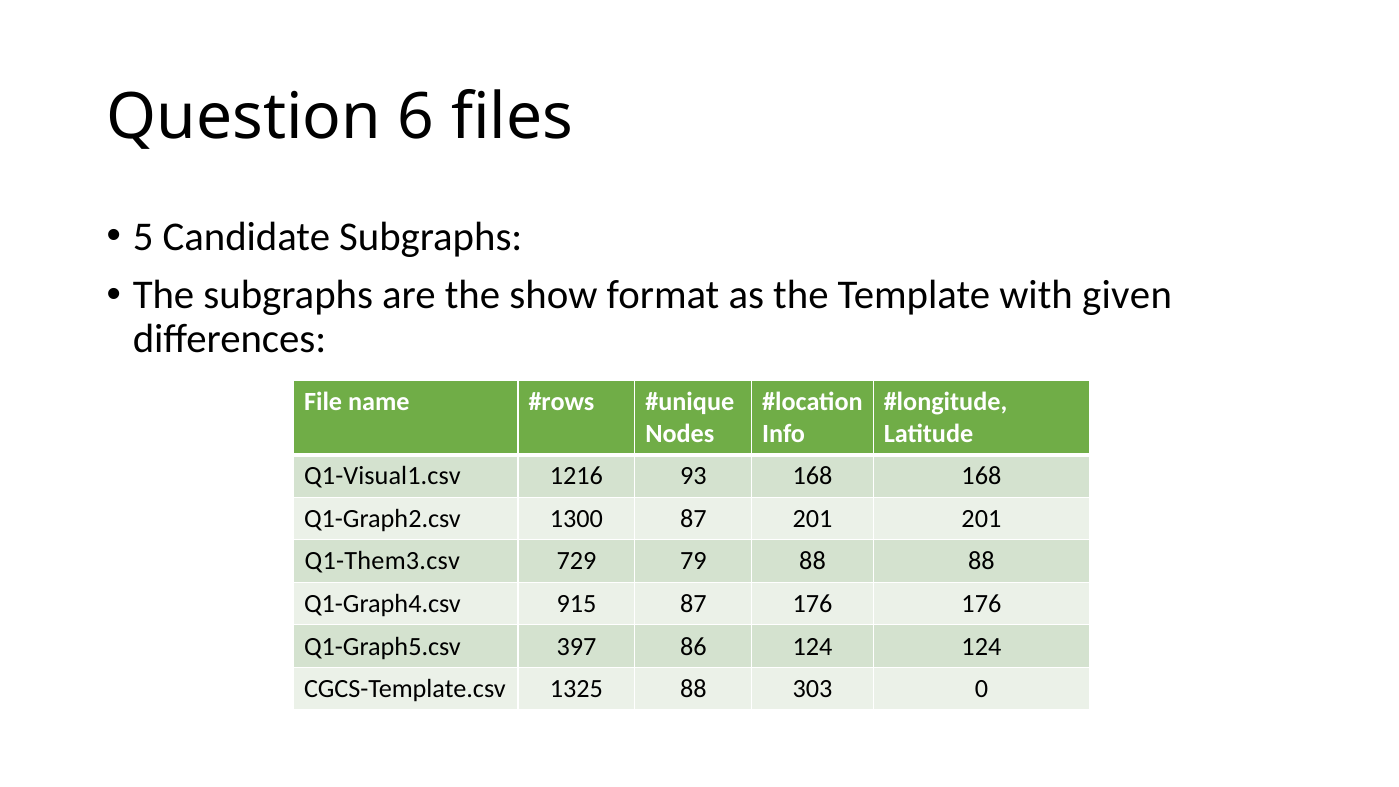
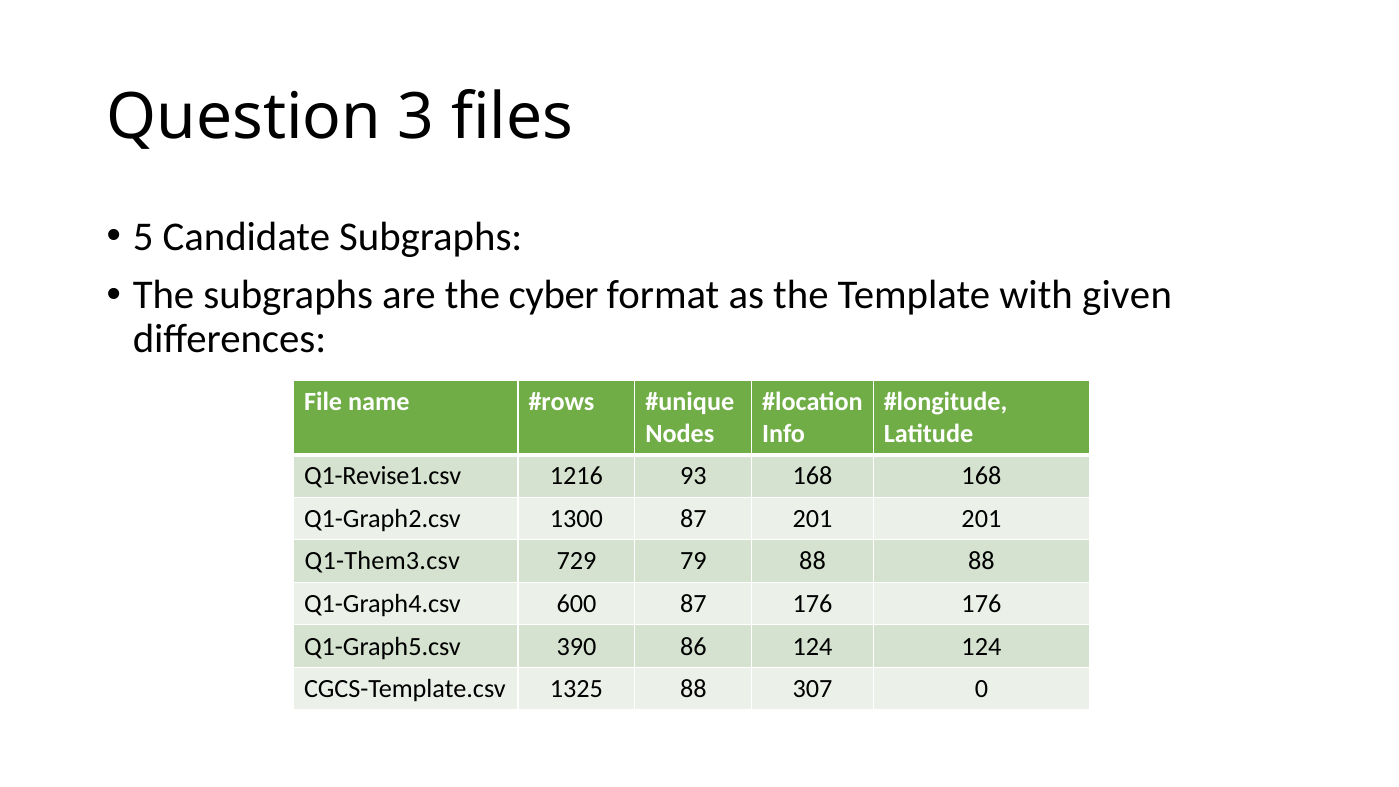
6: 6 -> 3 (416, 118)
show: show -> cyber (554, 295)
Q1-Visual1.csv: Q1-Visual1.csv -> Q1-Revise1.csv (383, 476)
915: 915 -> 600 (576, 604)
397: 397 -> 390 (576, 646)
303: 303 -> 307 (812, 689)
